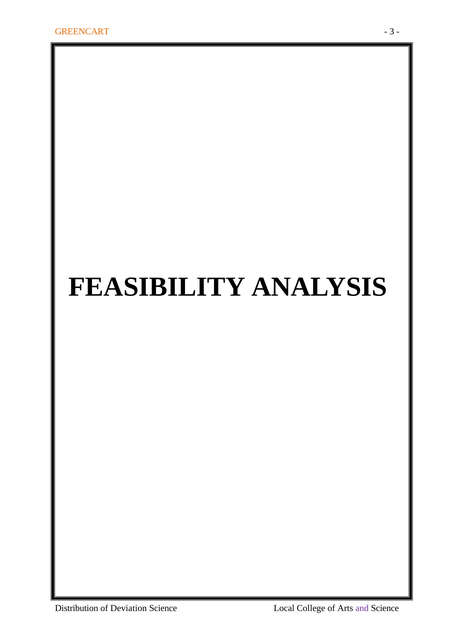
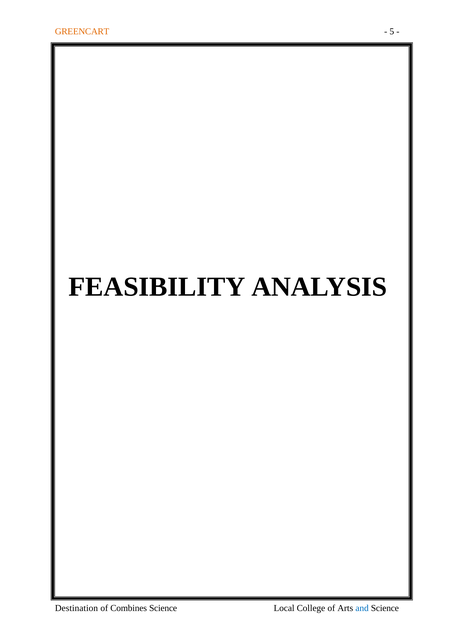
3: 3 -> 5 (392, 31)
Distribution: Distribution -> Destination (76, 608)
Deviation: Deviation -> Combines (129, 608)
and colour: purple -> blue (362, 608)
